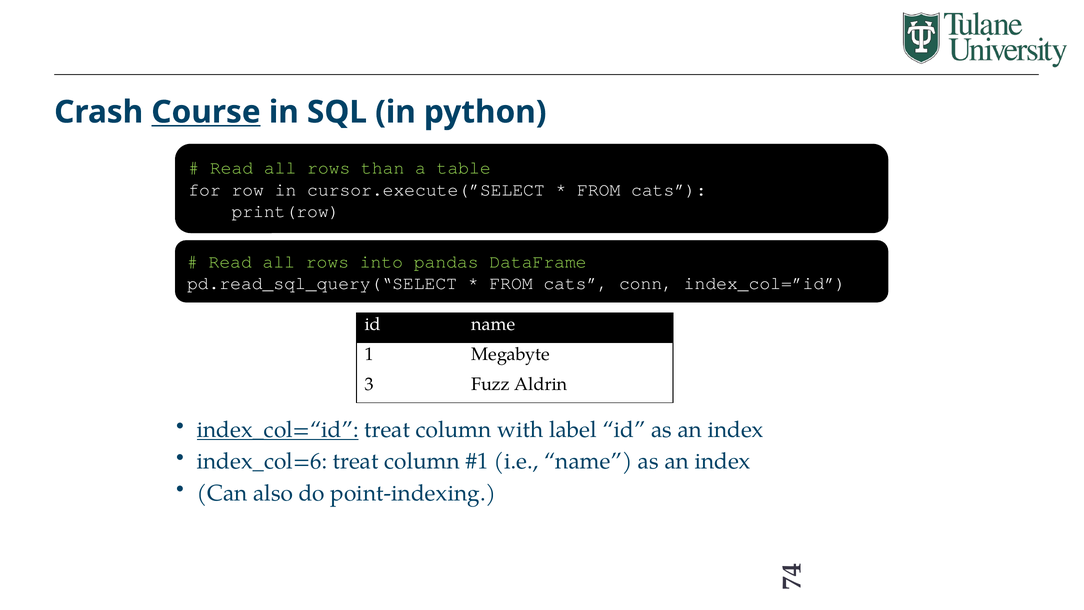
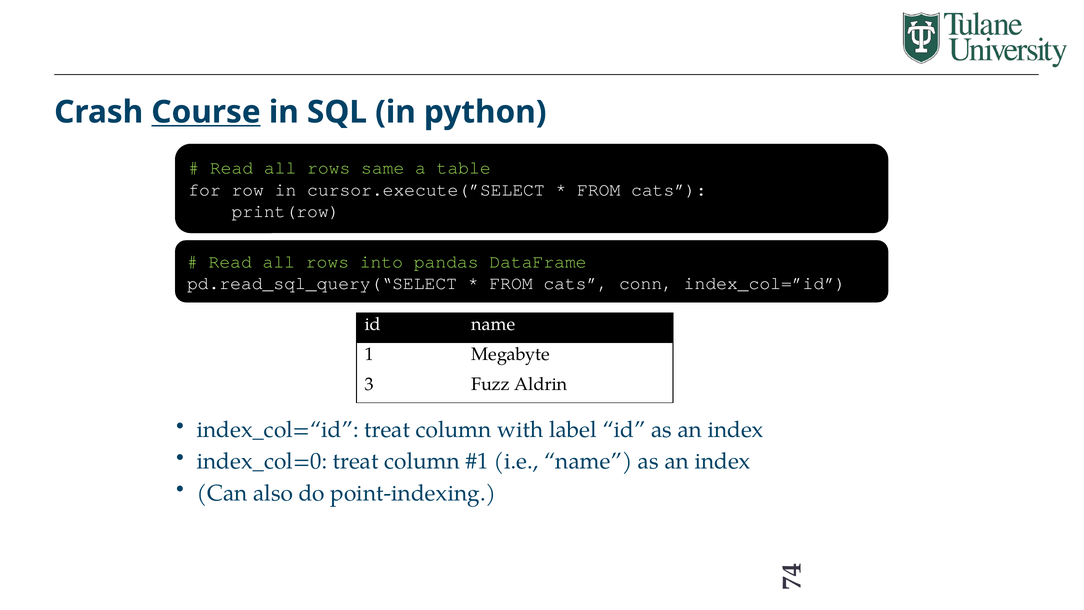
than: than -> same (383, 168)
index_col=“id underline: present -> none (278, 430)
index_col=6: index_col=6 -> index_col=0 (262, 461)
